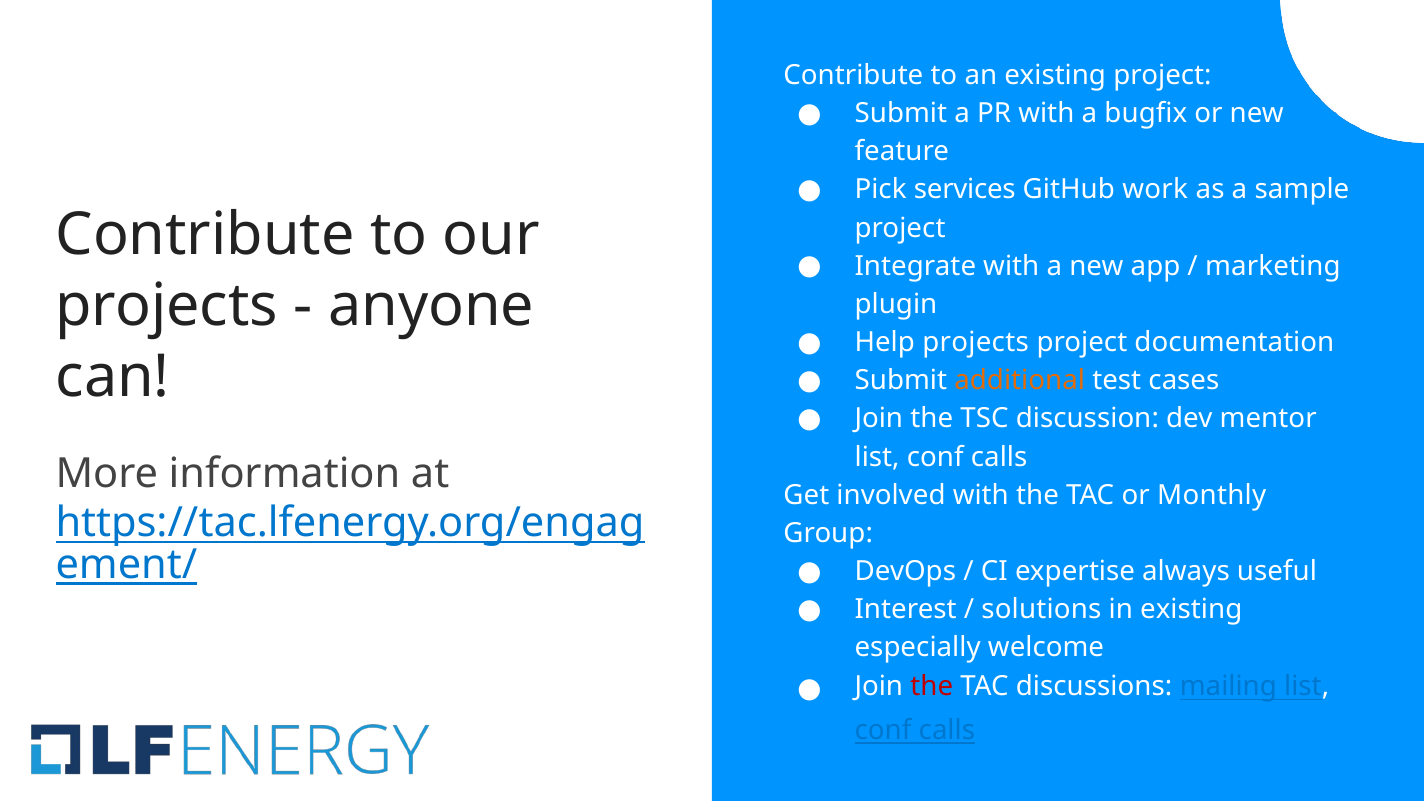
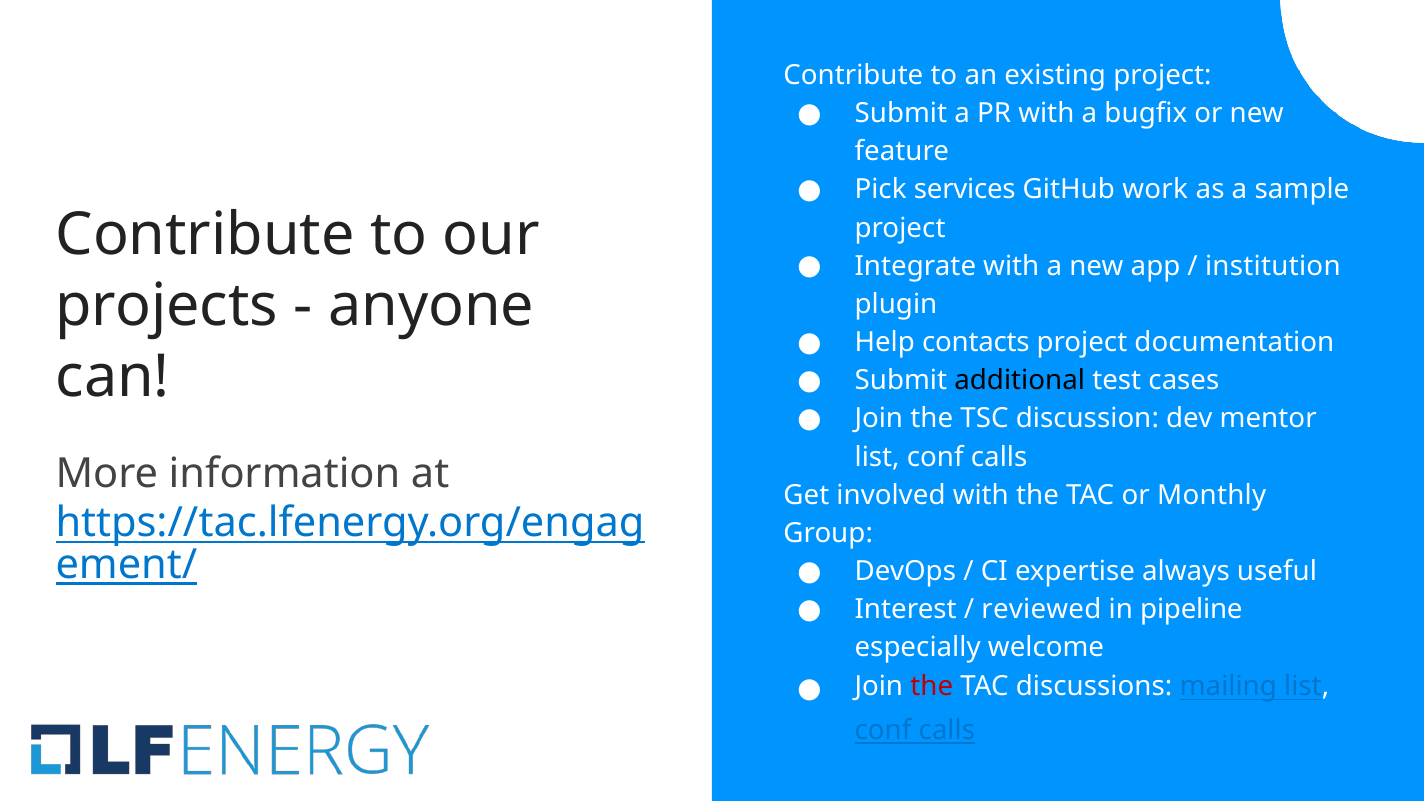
marketing: marketing -> institution (1273, 266)
Help projects: projects -> contacts (976, 342)
additional colour: orange -> black (1020, 381)
solutions: solutions -> reviewed (1041, 610)
in existing: existing -> pipeline (1191, 610)
